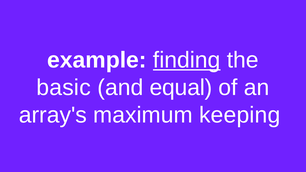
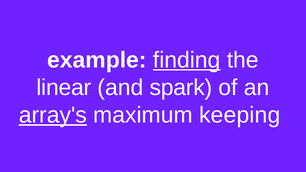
basic: basic -> linear (64, 88)
equal: equal -> spark (181, 88)
array's underline: none -> present (53, 115)
